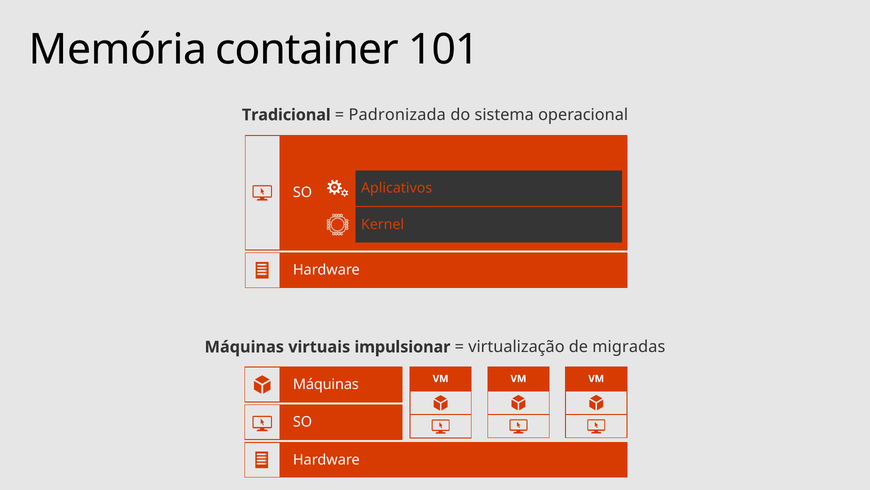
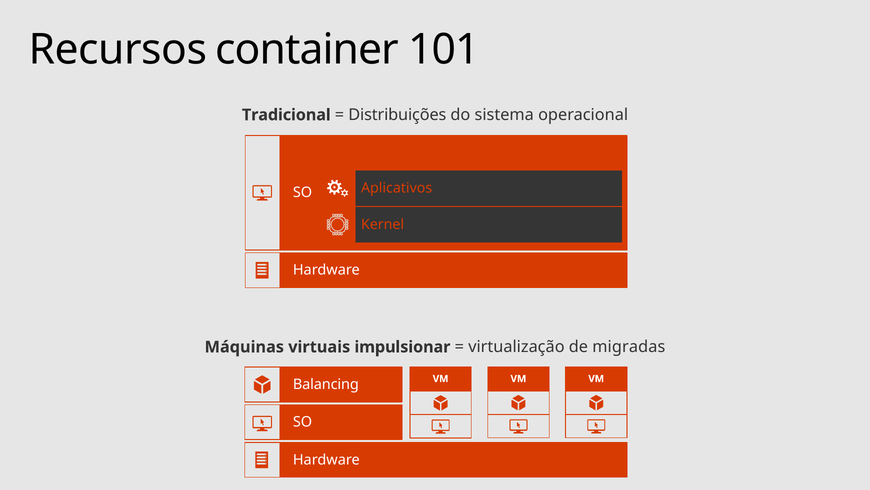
Memória: Memória -> Recursos (118, 50)
Padronizada: Padronizada -> Distribuições (397, 115)
Máquinas: Máquinas -> Balancing (326, 384)
